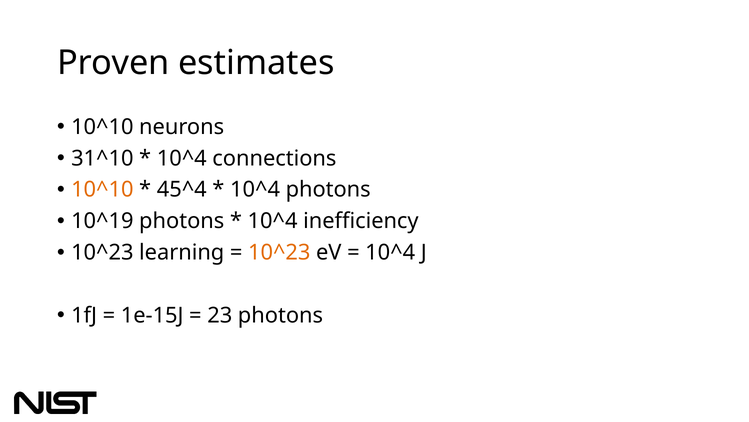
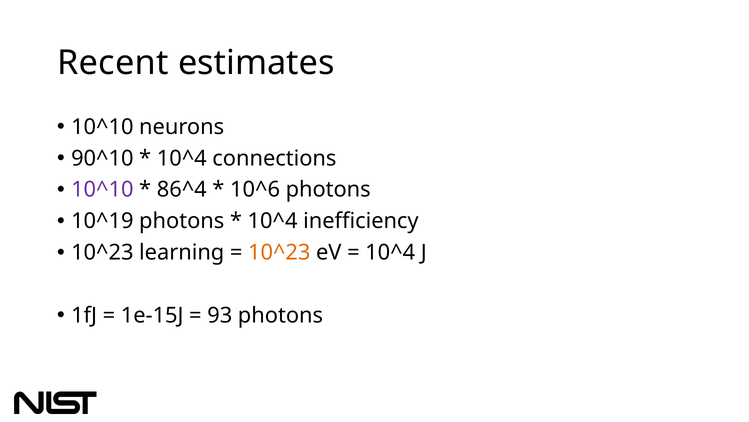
Proven: Proven -> Recent (113, 63)
31^10: 31^10 -> 90^10 (102, 158)
10^10 colour: orange -> purple (102, 189)
45^4: 45^4 -> 86^4 (182, 189)
10^4: 10^4 -> 10^6 (255, 189)
23: 23 -> 93 (220, 315)
